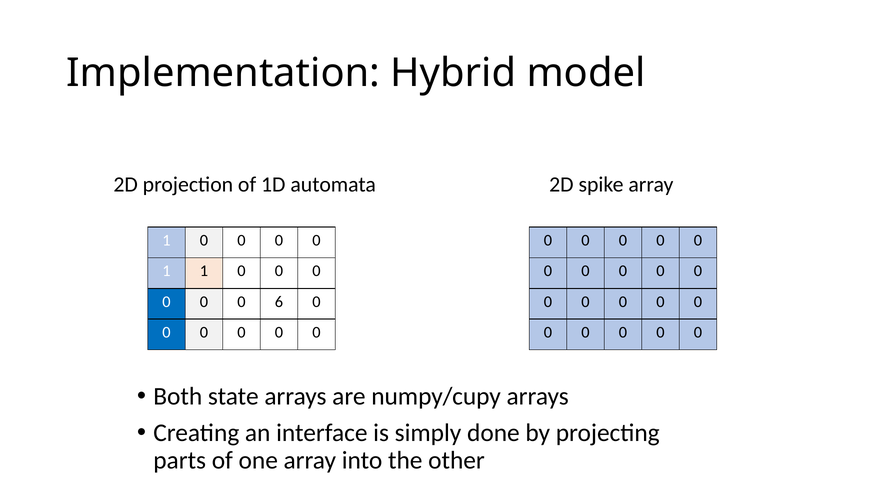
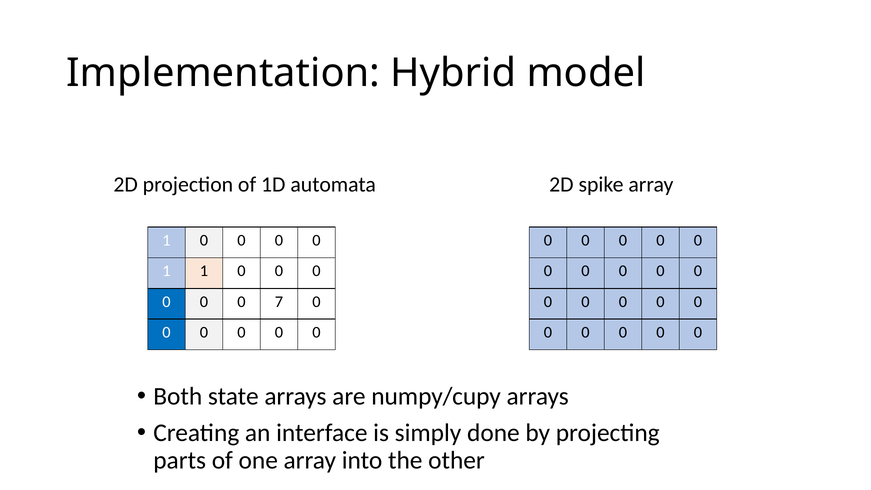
6: 6 -> 7 (279, 302)
